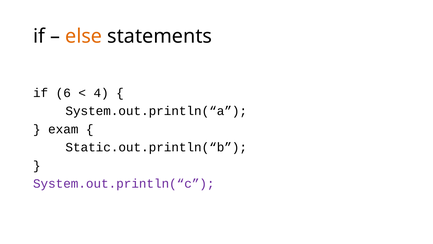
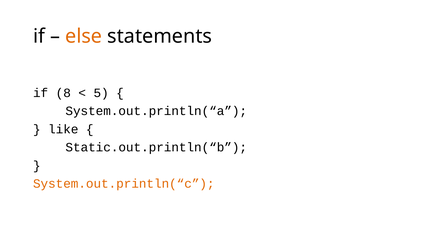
6: 6 -> 8 (63, 93)
4: 4 -> 5 (101, 93)
exam: exam -> like (63, 129)
System.out.println(“c colour: purple -> orange (124, 183)
